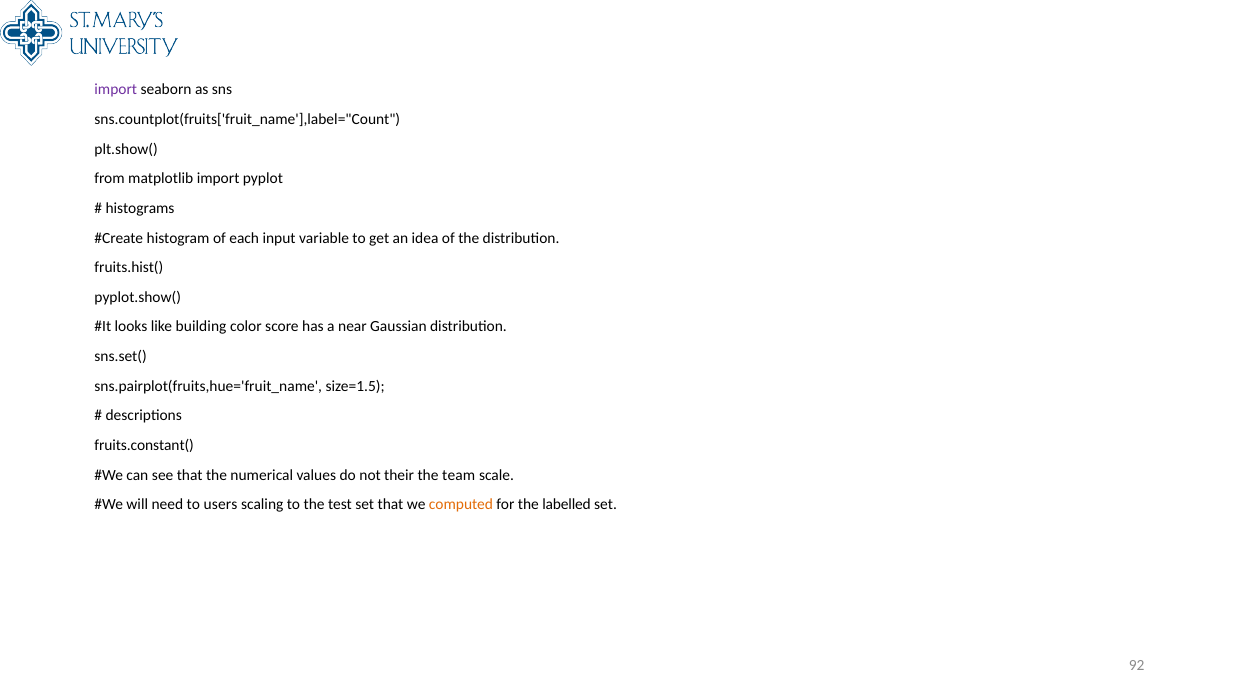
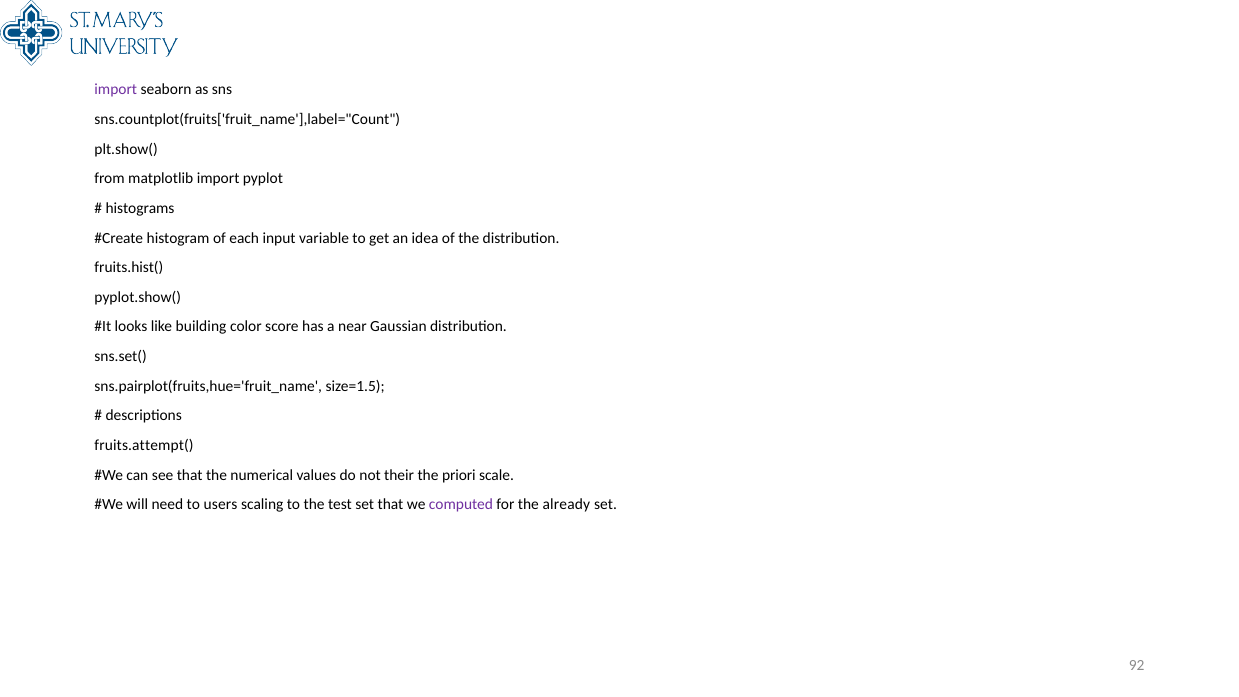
fruits.constant(: fruits.constant( -> fruits.attempt( (144, 445)
team: team -> priori (459, 475)
computed colour: orange -> purple (461, 505)
labelled: labelled -> already (566, 505)
